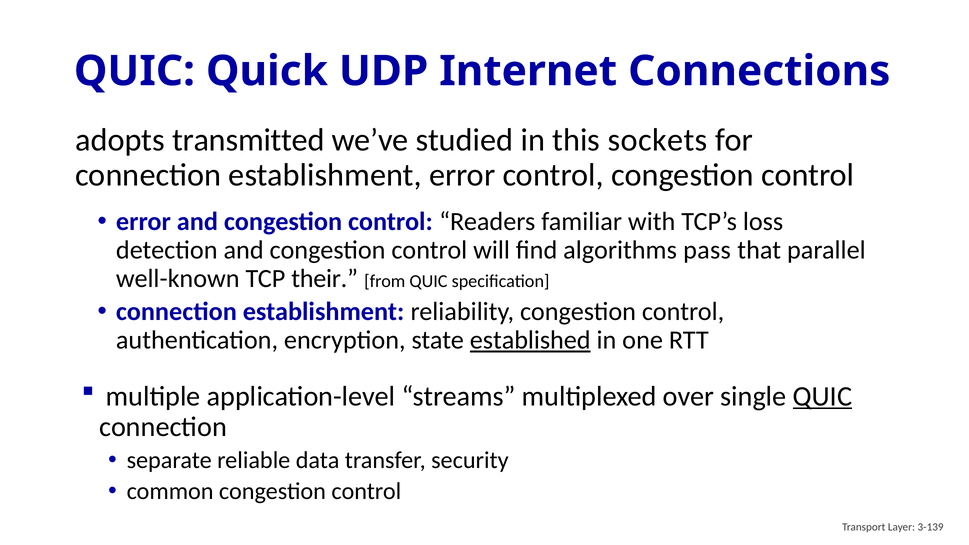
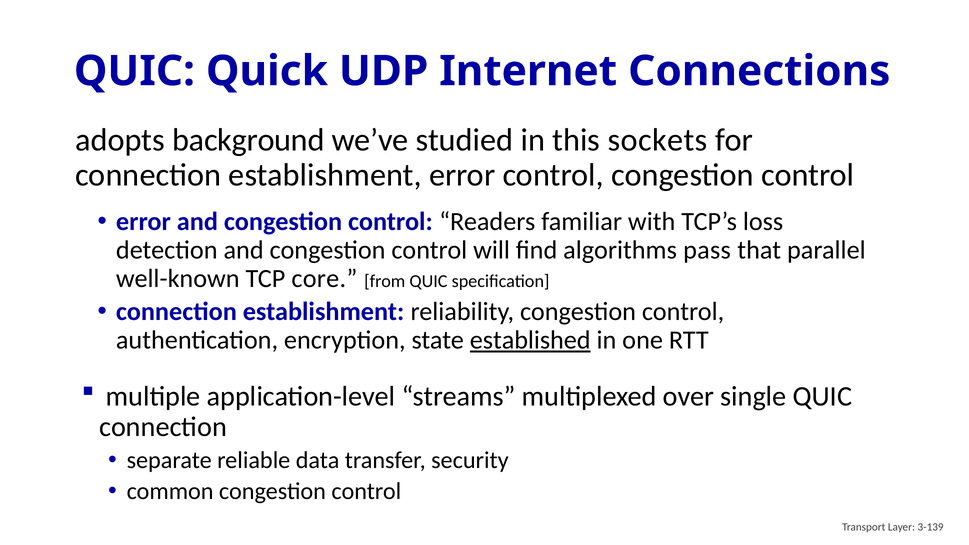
transmitted: transmitted -> background (248, 140)
their: their -> core (324, 278)
QUIC underline: present -> none (822, 396)
